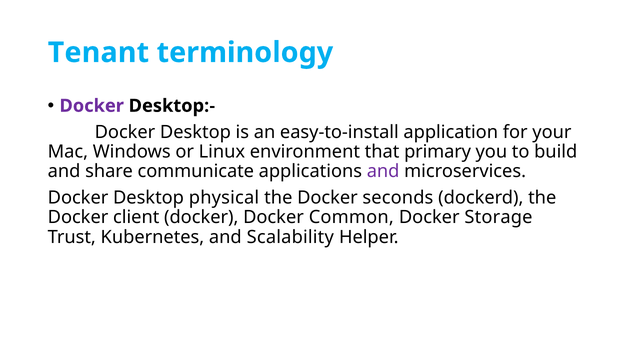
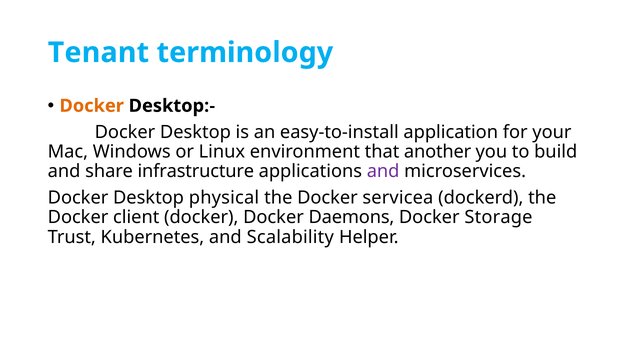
Docker colour: purple -> orange (92, 106)
primary: primary -> another (438, 152)
communicate: communicate -> infrastructure (196, 172)
seconds: seconds -> servicea (398, 198)
Common: Common -> Daemons (351, 218)
